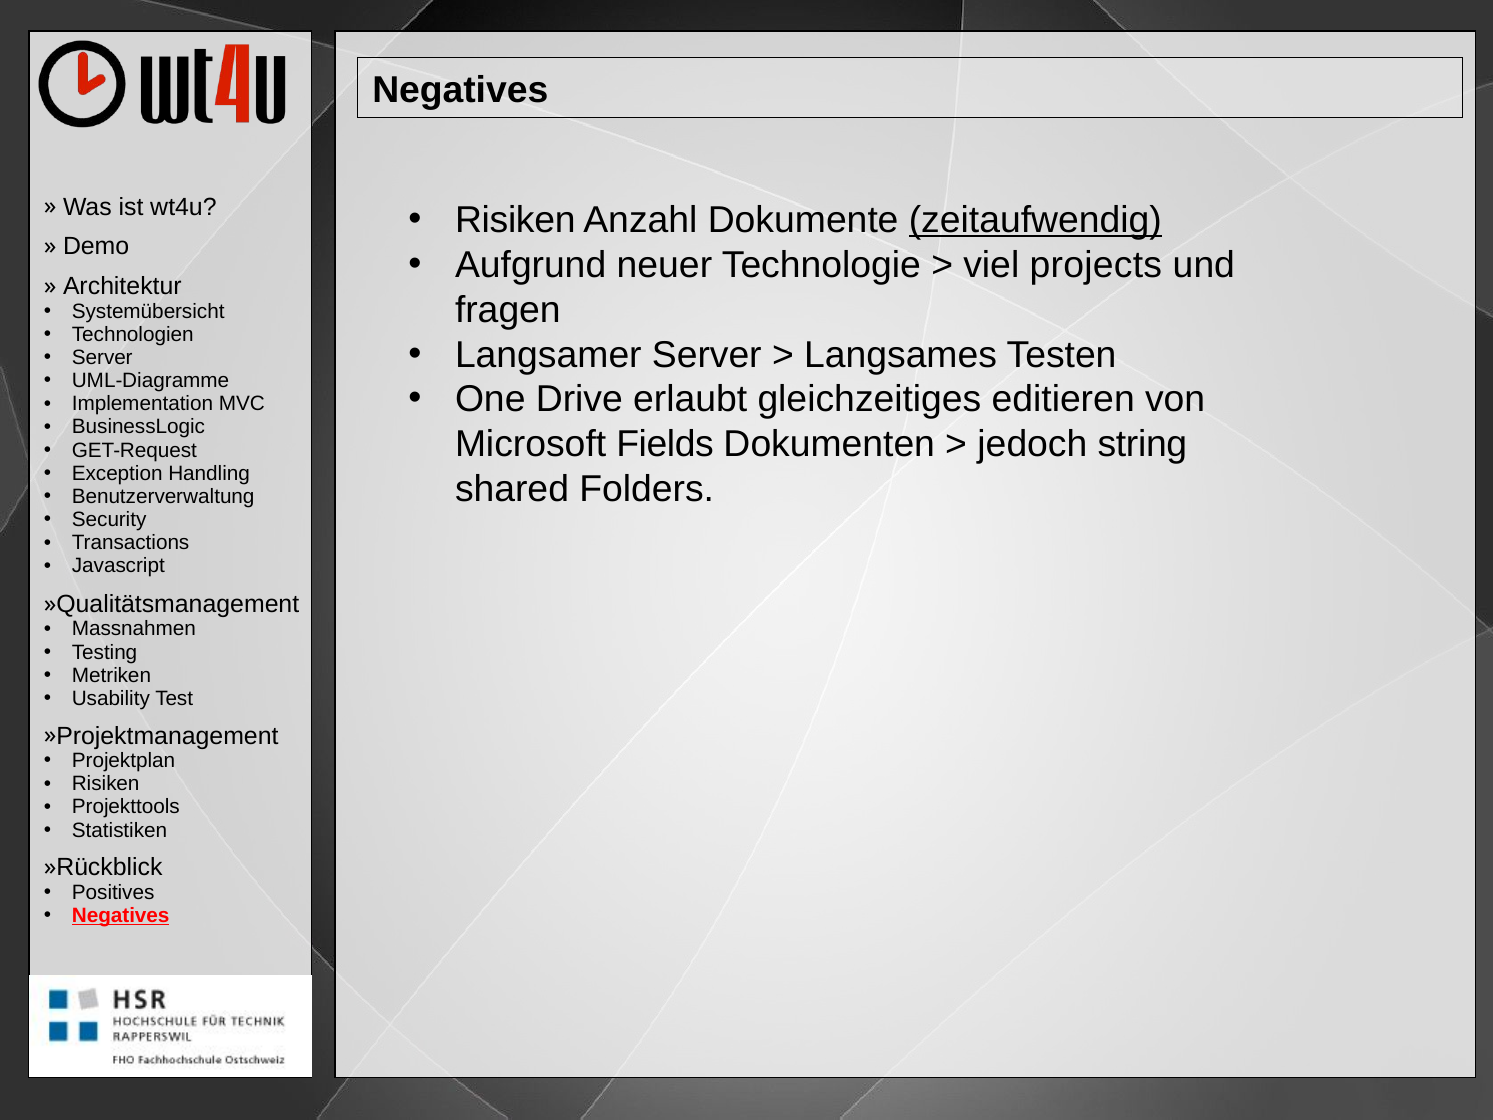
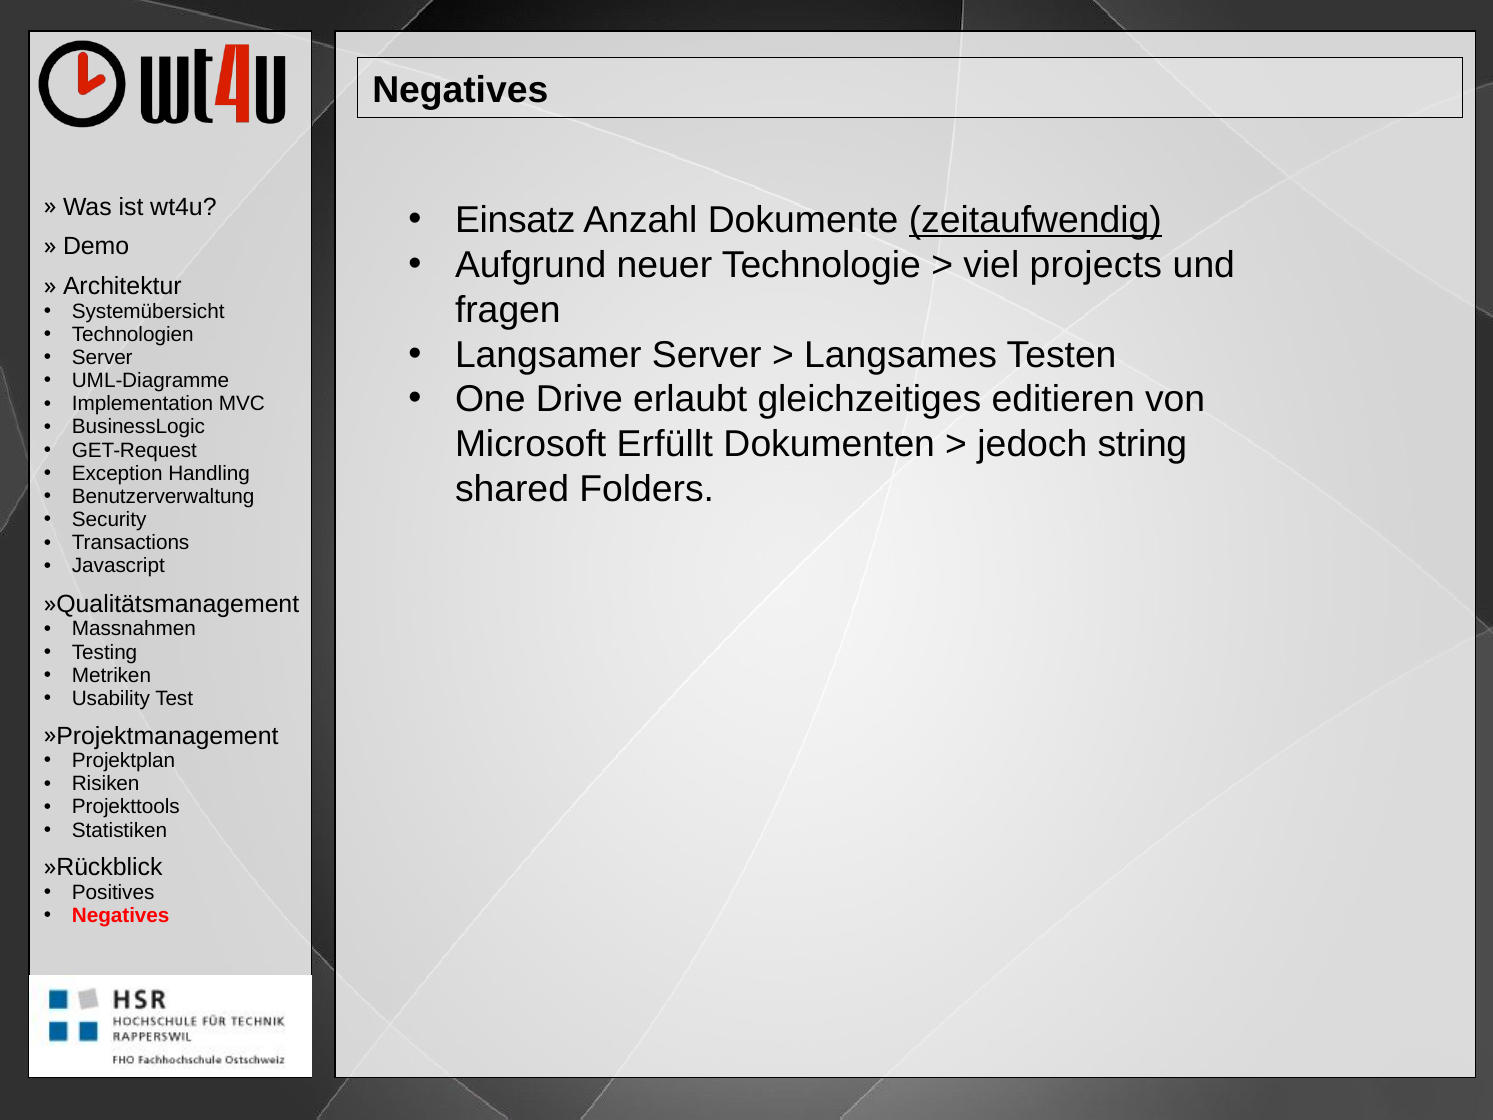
Risiken: Risiken -> Einsatz (515, 220)
Fields: Fields -> Erfüllt (665, 444)
Negatives underline: present -> none (121, 916)
